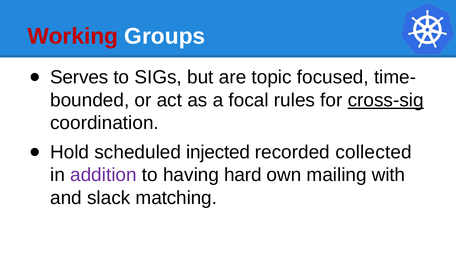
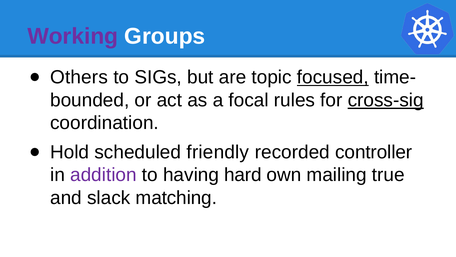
Working colour: red -> purple (73, 36)
Serves: Serves -> Others (79, 77)
focused underline: none -> present (333, 77)
injected: injected -> friendly (218, 152)
collected: collected -> controller (374, 152)
with: with -> true (388, 175)
